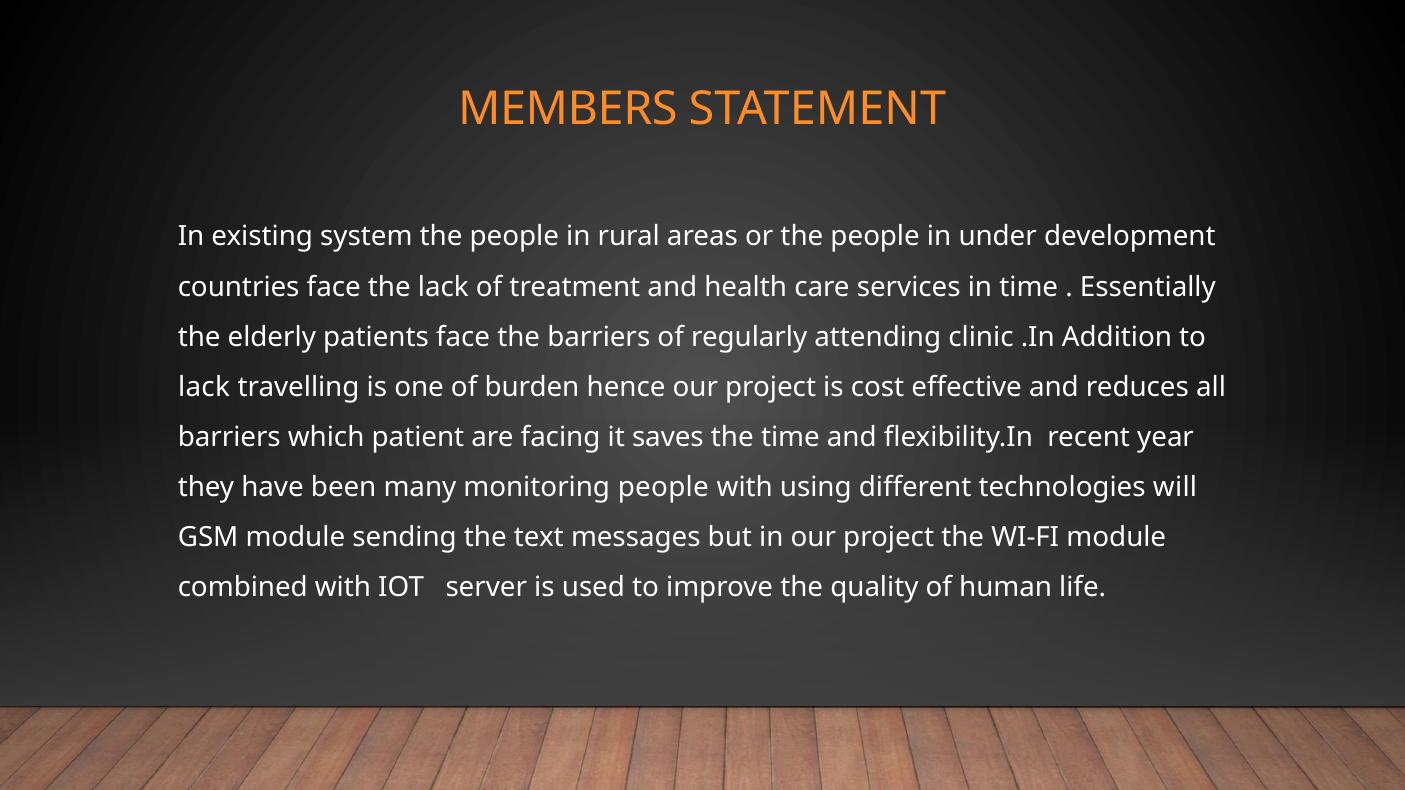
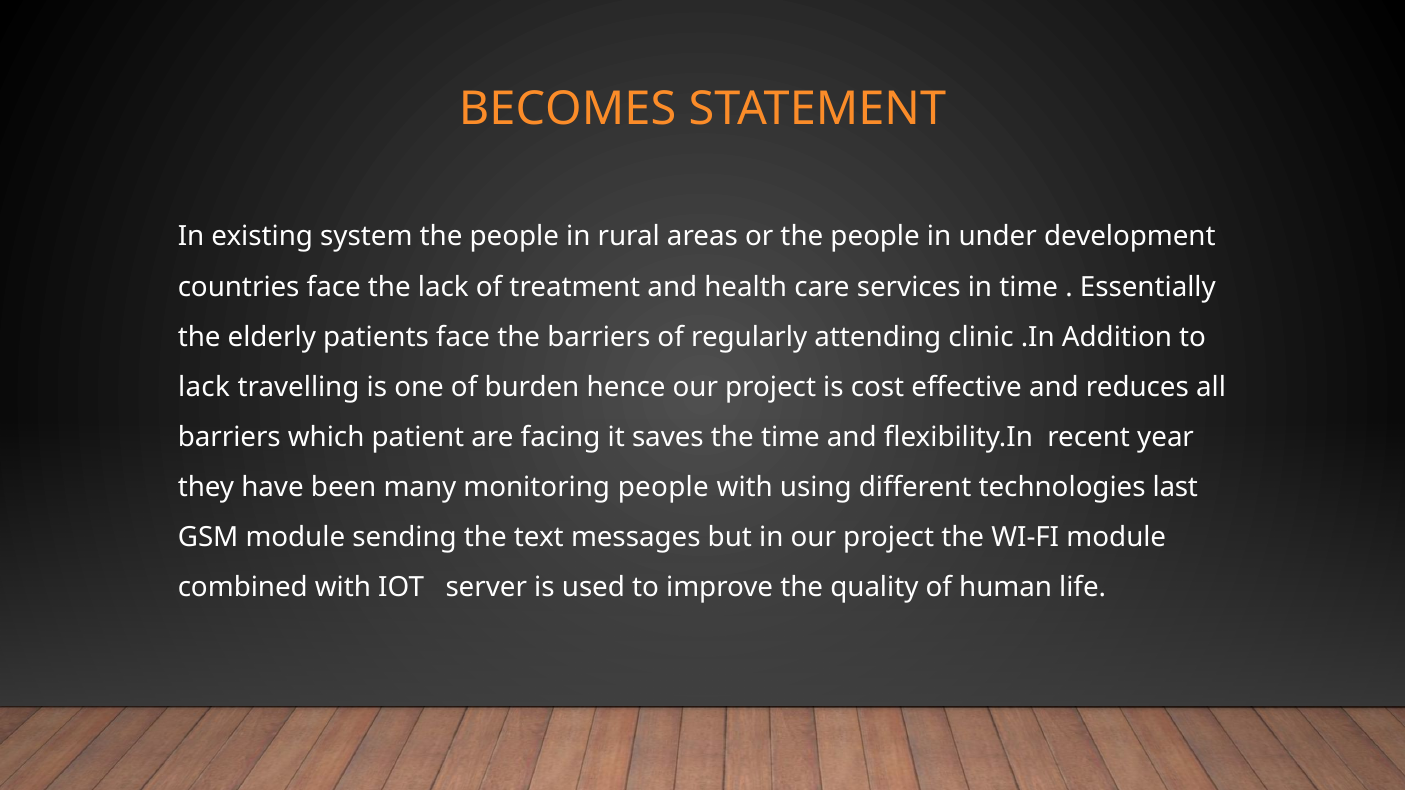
MEMBERS: MEMBERS -> BECOMES (568, 109)
will: will -> last (1175, 487)
